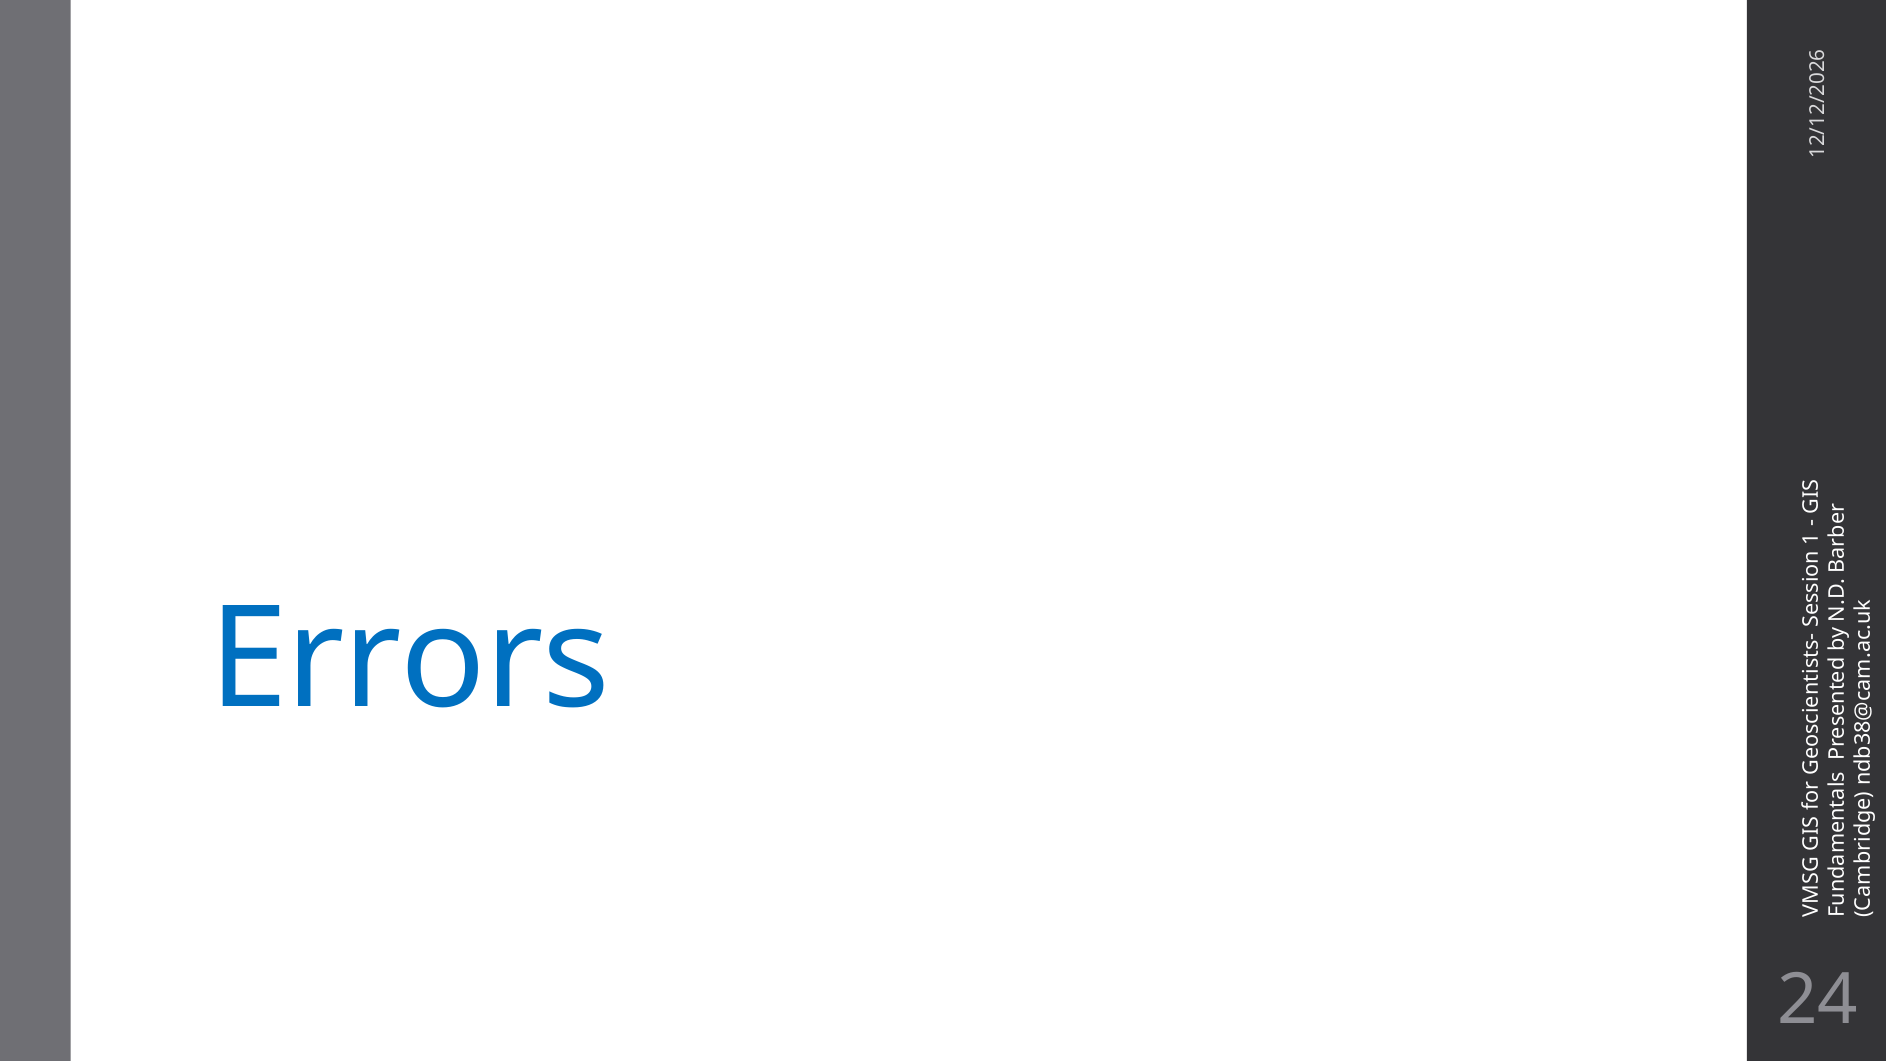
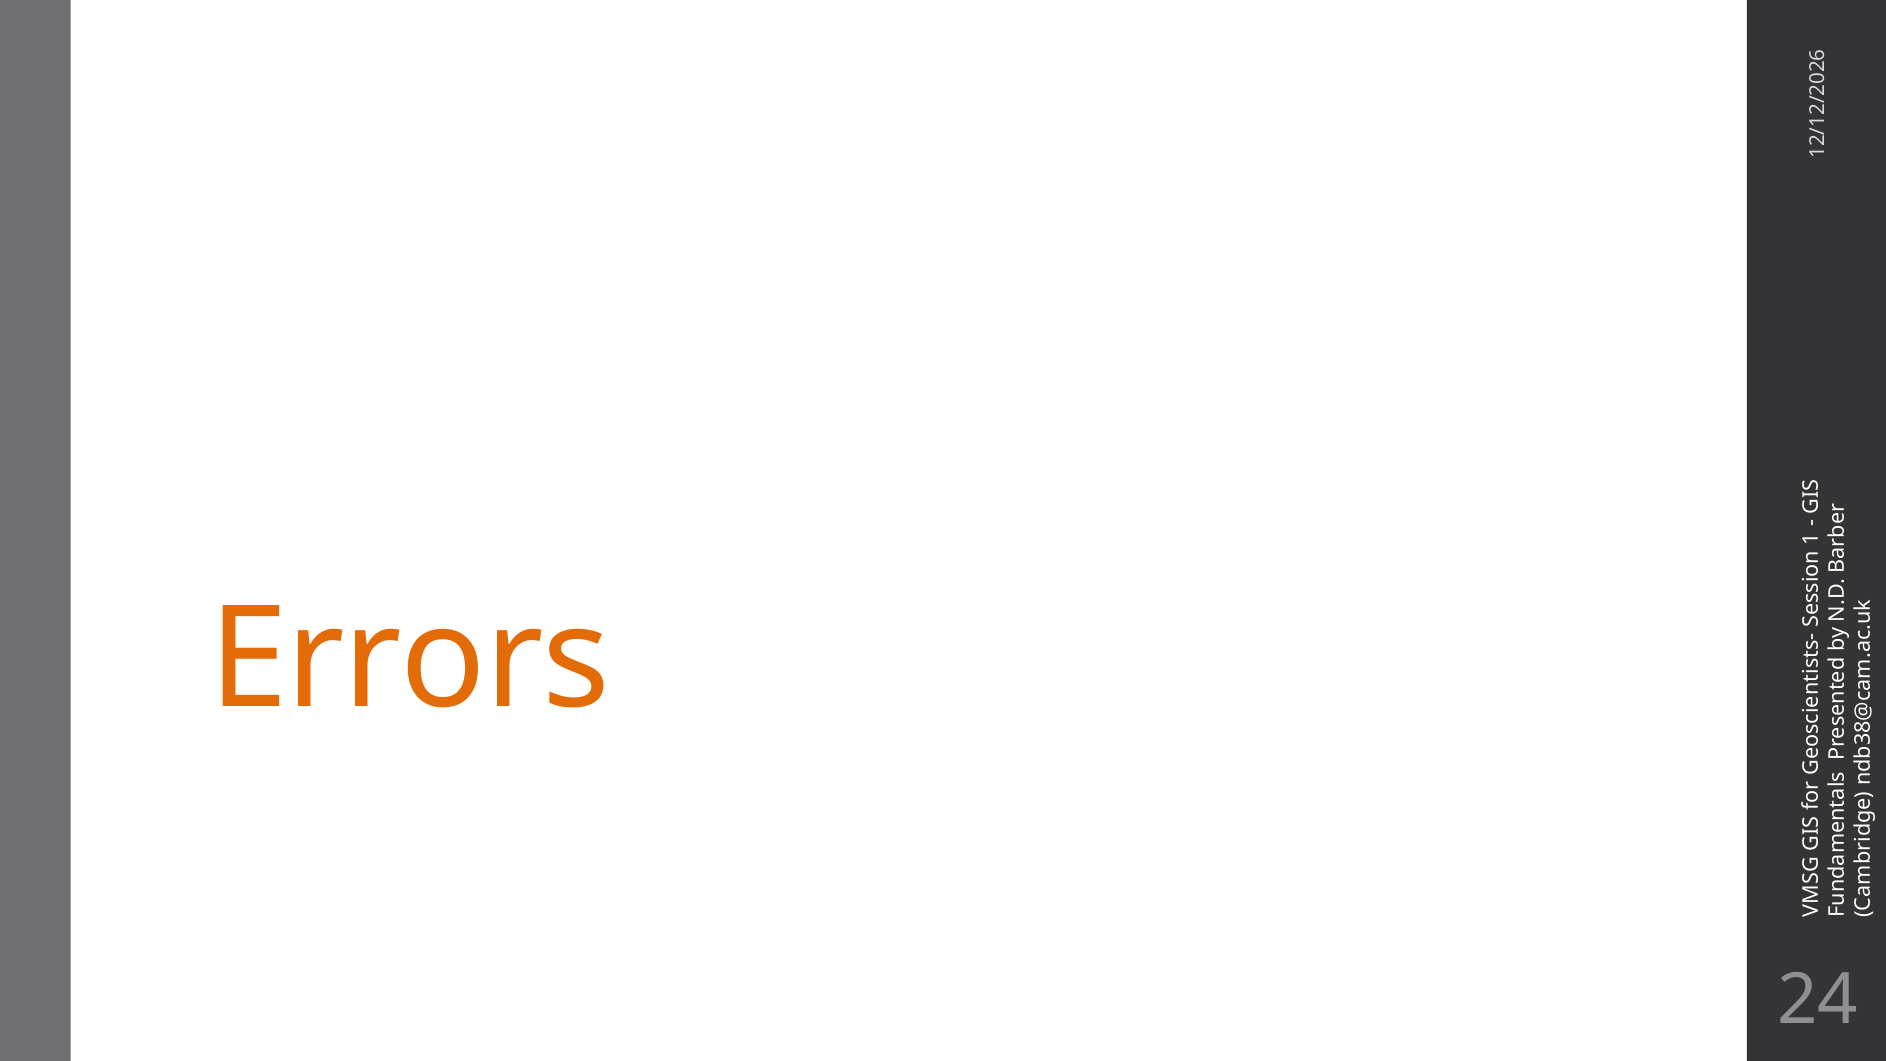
Errors colour: blue -> orange (410, 660)
